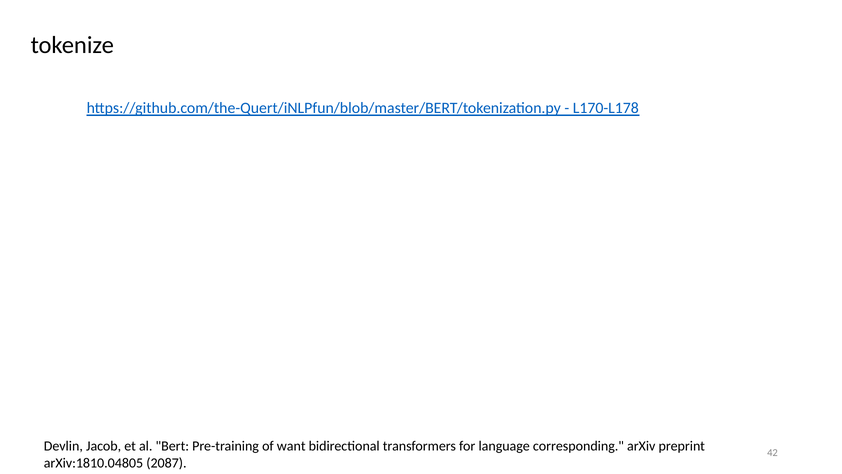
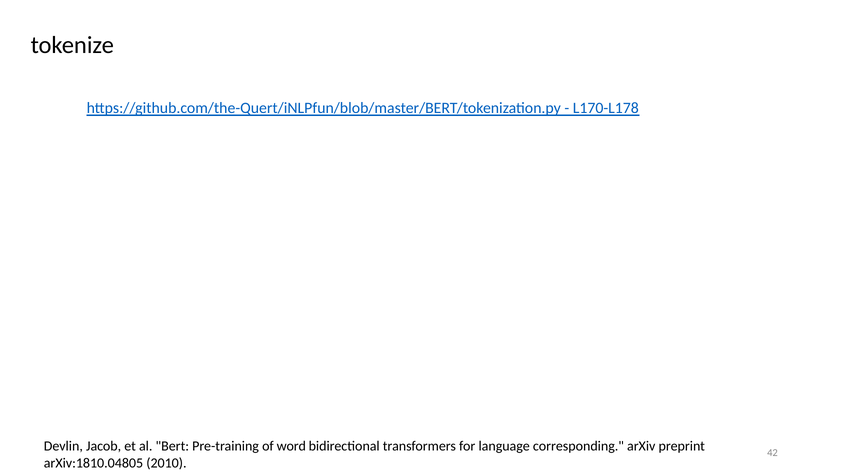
want: want -> word (291, 446)
2087: 2087 -> 2010 (166, 463)
